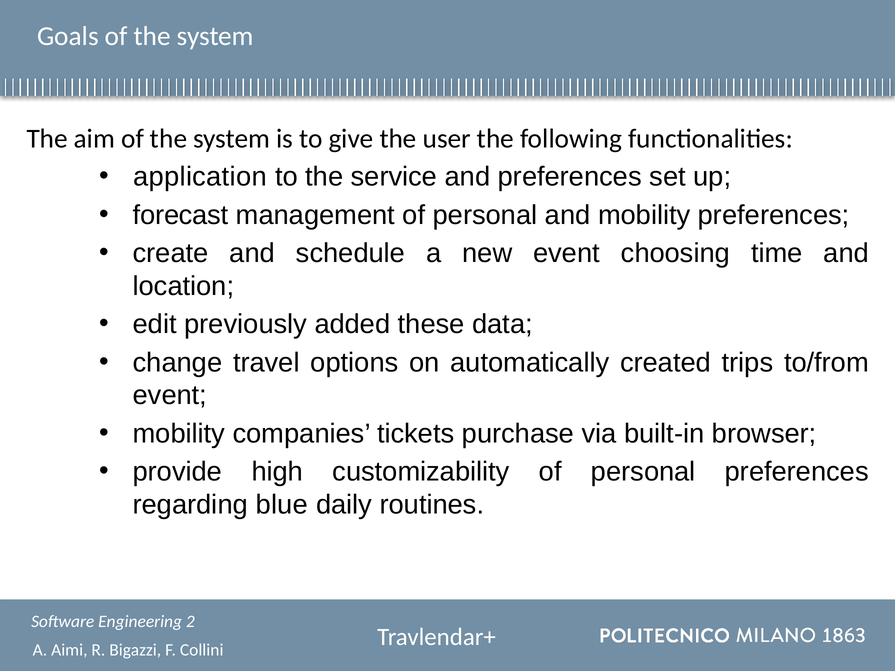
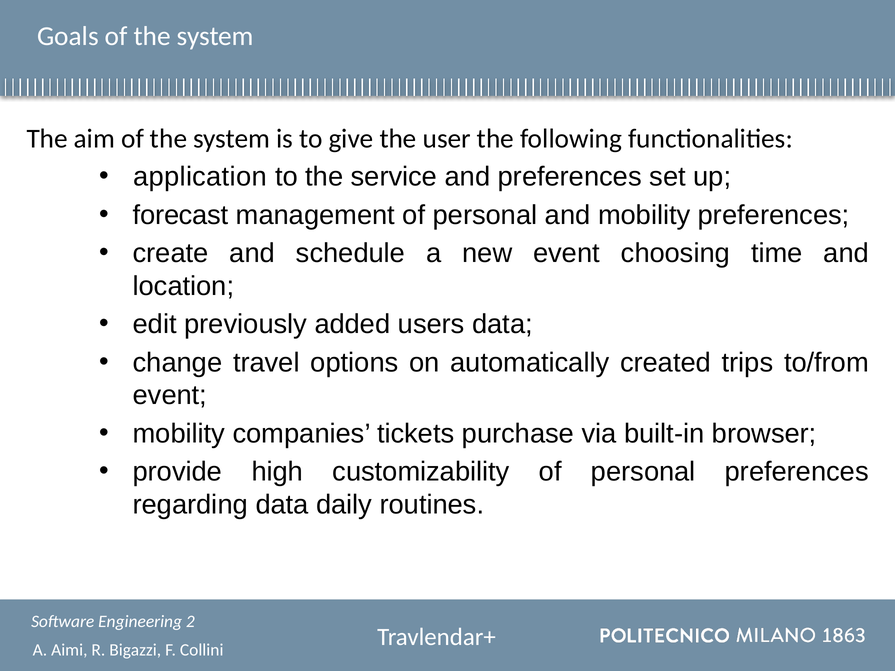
these: these -> users (431, 324)
regarding blue: blue -> data (282, 505)
